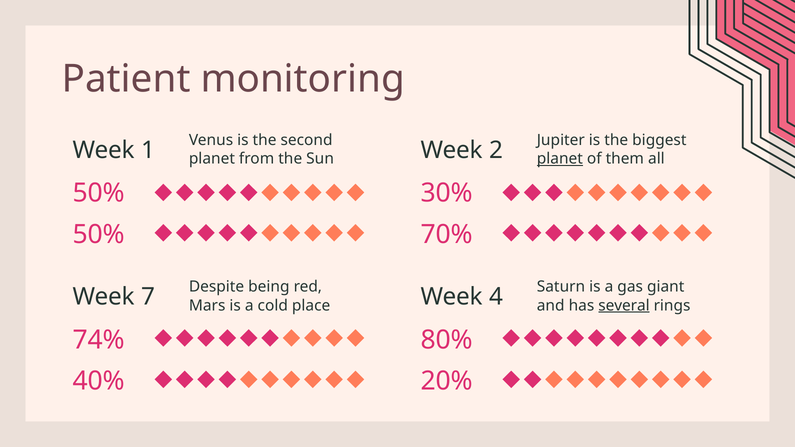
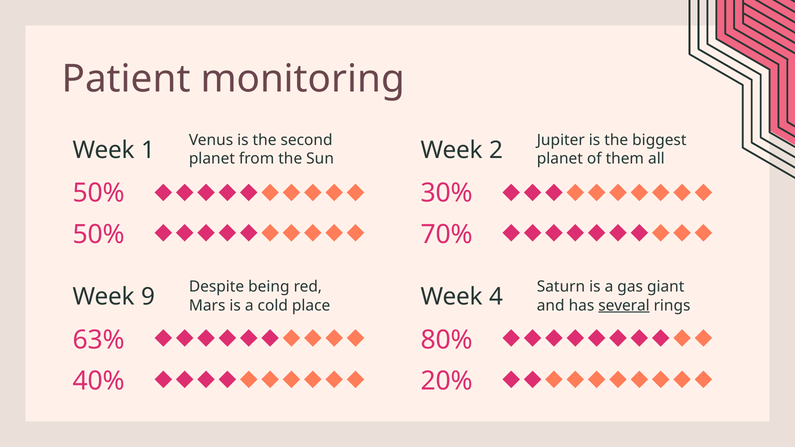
planet underline: present -> none (560, 159)
7: 7 -> 9 (148, 297)
74%: 74% -> 63% (99, 340)
